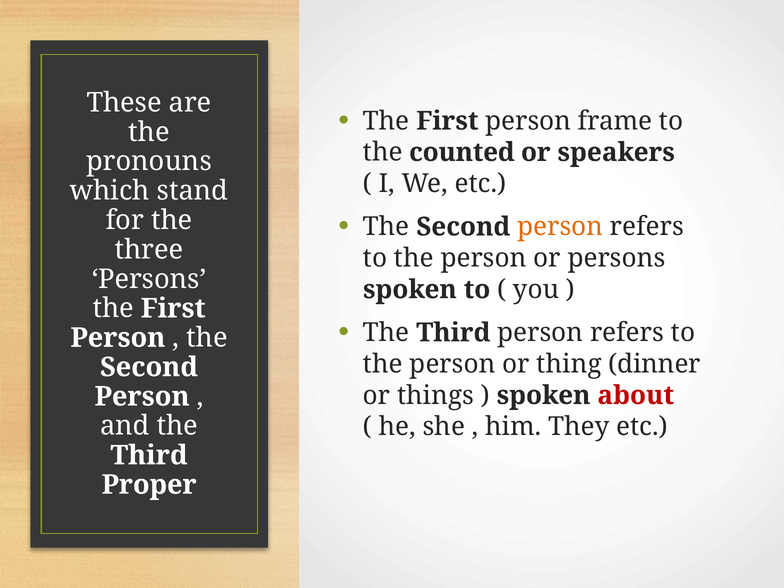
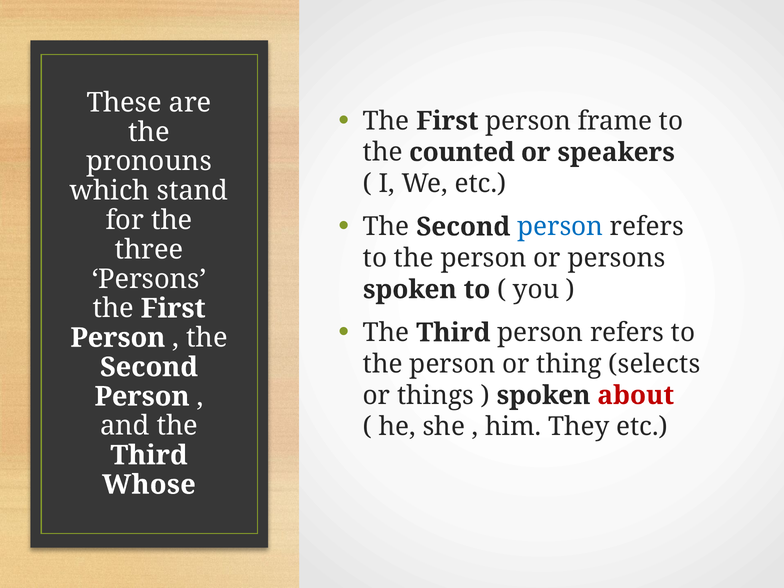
person colour: orange -> blue (560, 227)
dinner: dinner -> selects (654, 364)
Proper: Proper -> Whose (149, 485)
